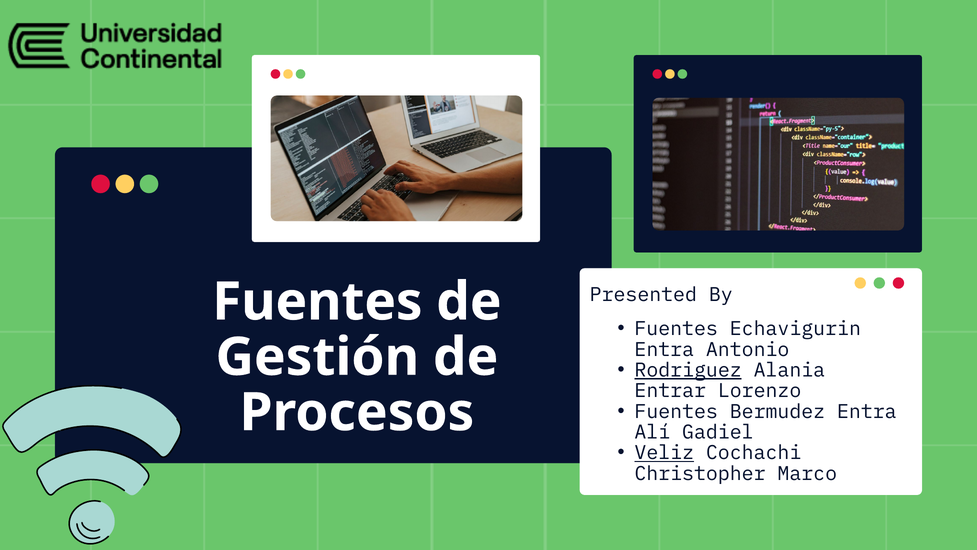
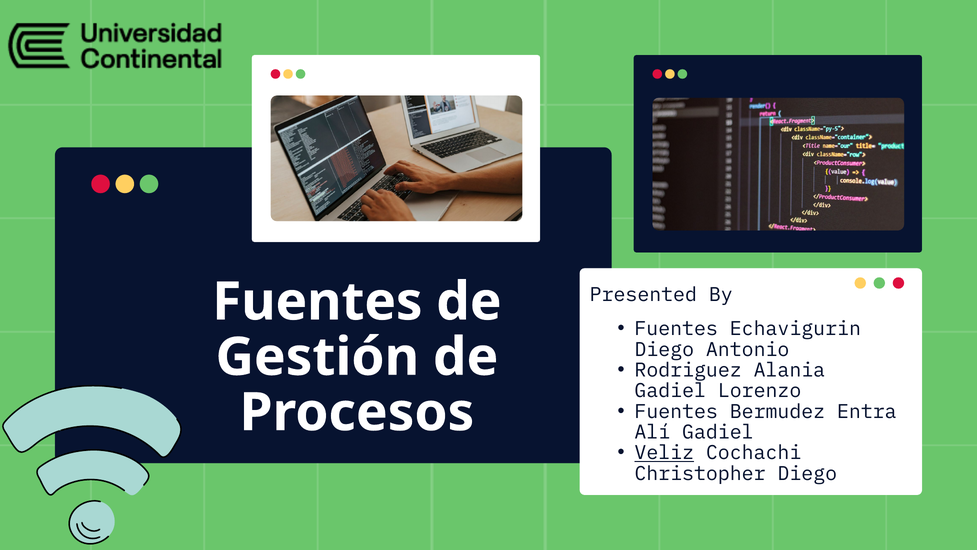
Entra: Entra -> Diego (664, 349)
Rodriguez underline: present -> none (688, 370)
Entrar: Entrar -> Gadiel (670, 391)
Christopher Marco: Marco -> Diego (807, 473)
